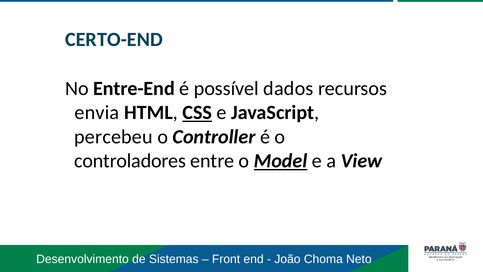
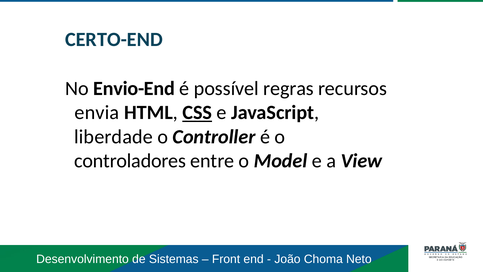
Entre-End: Entre-End -> Envio-End (134, 88)
dados: dados -> regras (289, 88)
percebeu: percebeu -> liberdade (113, 137)
Model underline: present -> none (281, 161)
